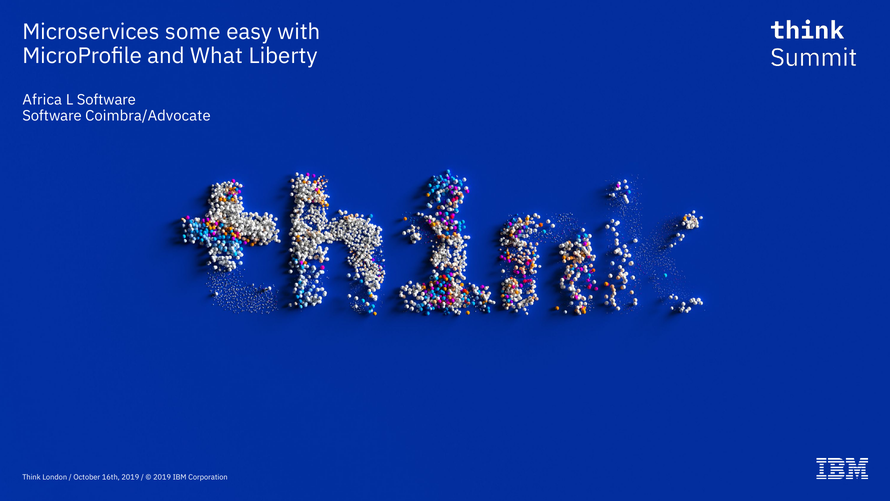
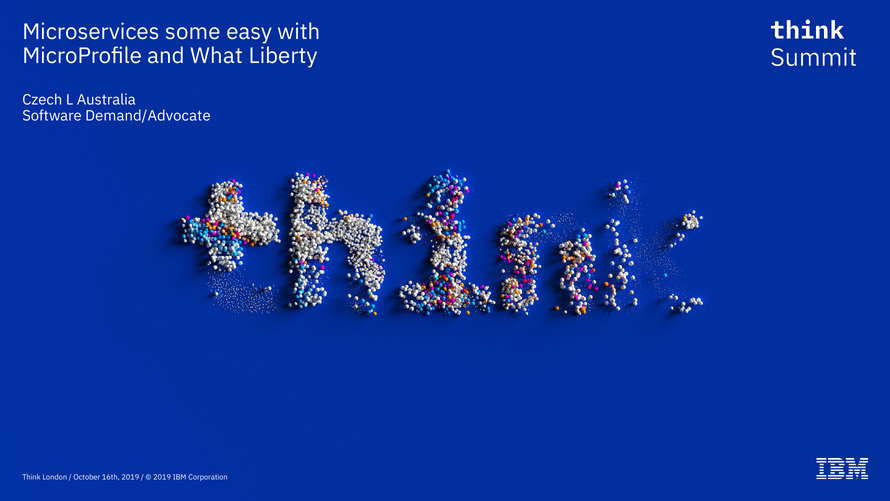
Africa: Africa -> Czech (42, 100)
L Software: Software -> Australia (106, 100)
Coimbra/Advocate: Coimbra/Advocate -> Demand/Advocate (148, 116)
